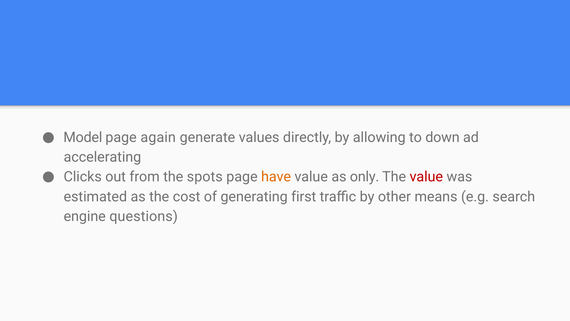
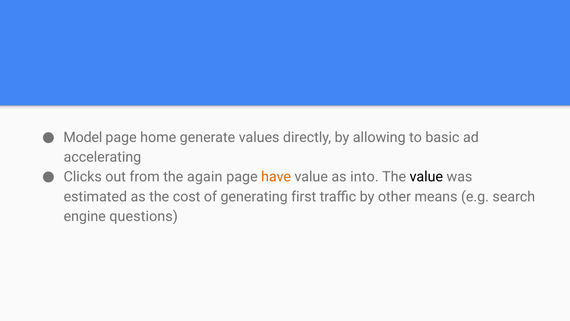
again: again -> home (158, 137)
down: down -> basic (442, 137)
spots: spots -> again (205, 177)
only: only -> into (364, 177)
value colour: red -> black (426, 177)
